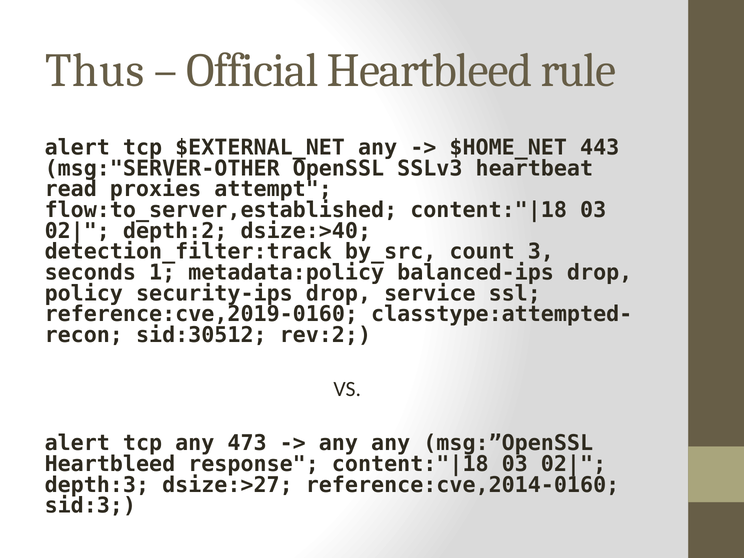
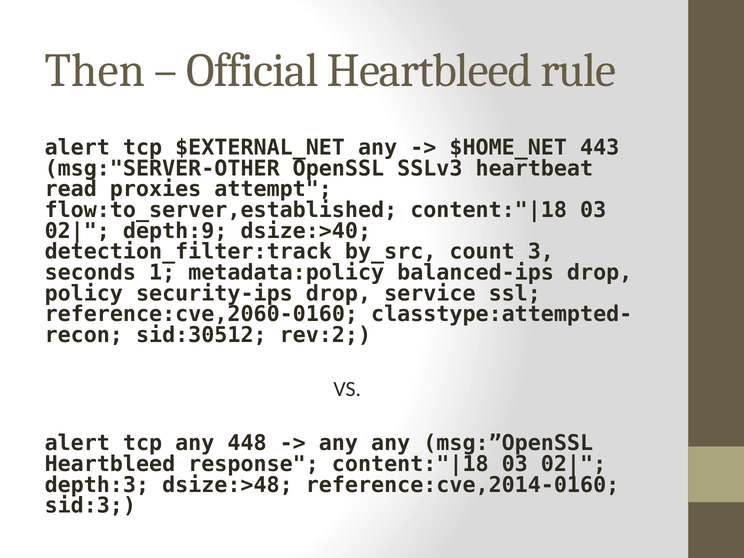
Thus: Thus -> Then (95, 71)
depth:2: depth:2 -> depth:9 (175, 231)
reference:cve,2019-0160: reference:cve,2019-0160 -> reference:cve,2060-0160 (201, 314)
473: 473 -> 448 (247, 443)
dsize:>27: dsize:>27 -> dsize:>48 (227, 485)
